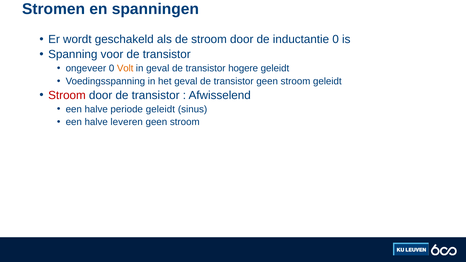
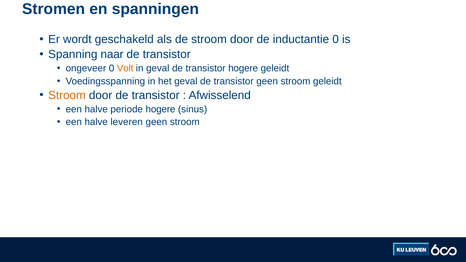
voor: voor -> naar (112, 54)
Stroom colour: red -> orange (67, 95)
periode geleidt: geleidt -> hogere (161, 109)
